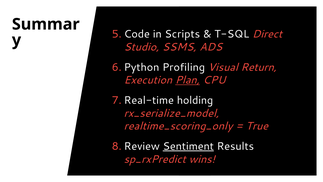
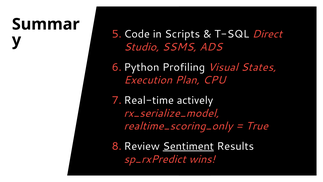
Return: Return -> States (259, 67)
Plan underline: present -> none (187, 80)
holding: holding -> actively (195, 100)
